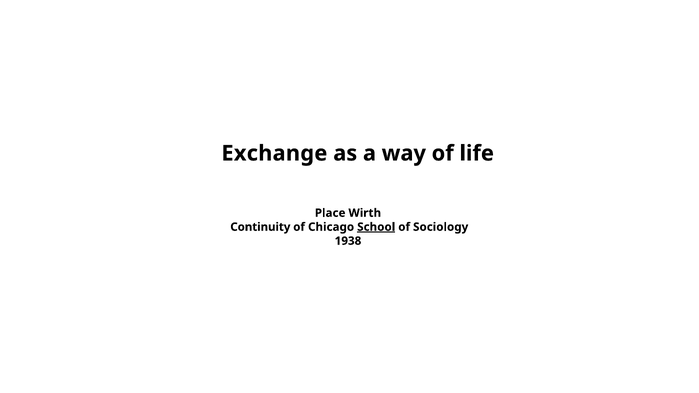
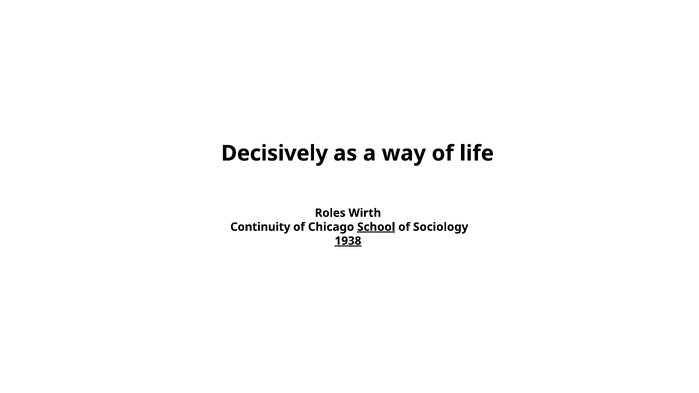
Exchange: Exchange -> Decisively (275, 153)
Place: Place -> Roles (330, 213)
1938 underline: none -> present (348, 241)
